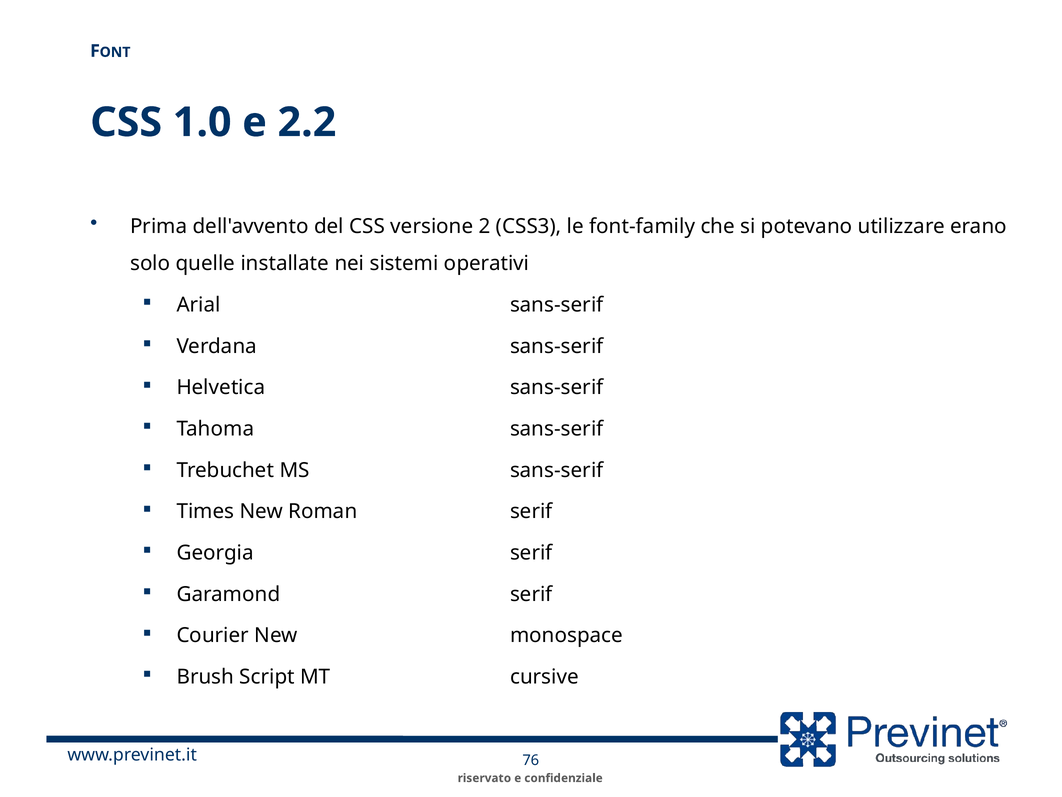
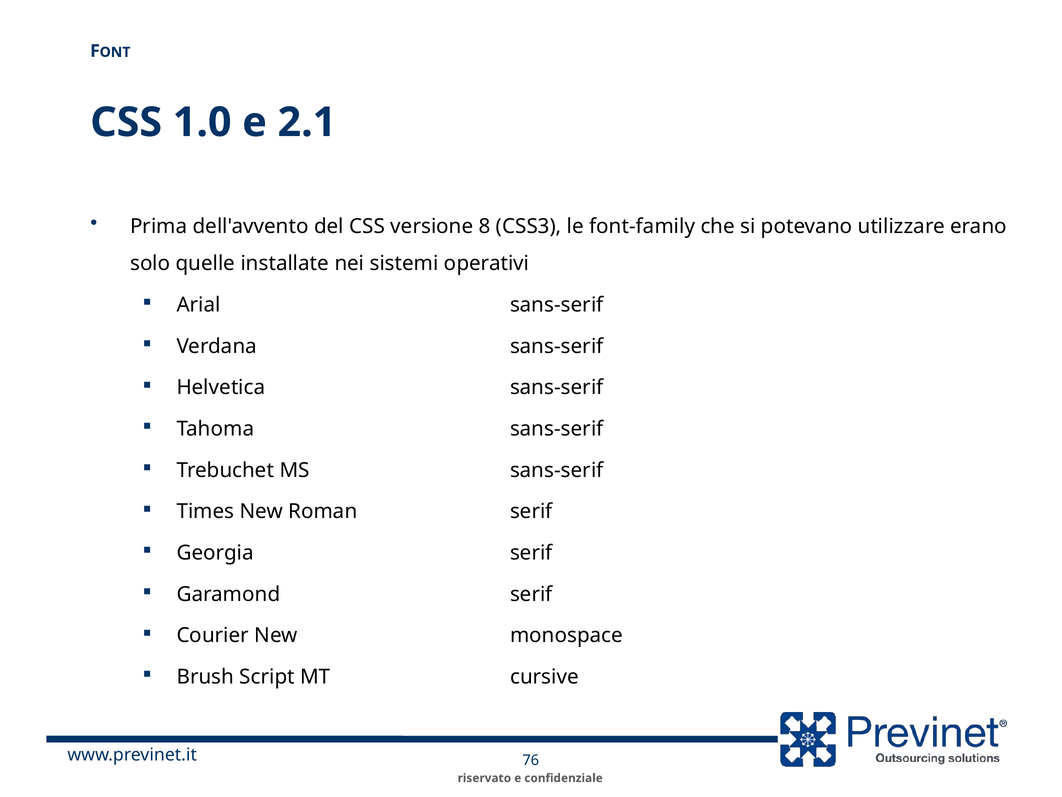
2.2: 2.2 -> 2.1 (307, 122)
2: 2 -> 8 (485, 226)
